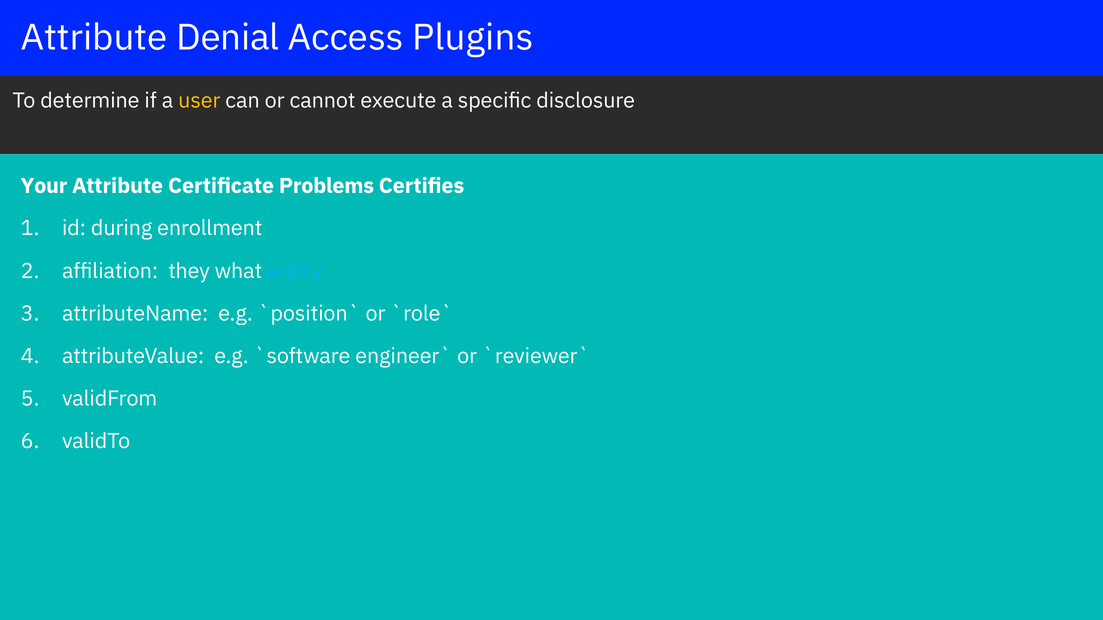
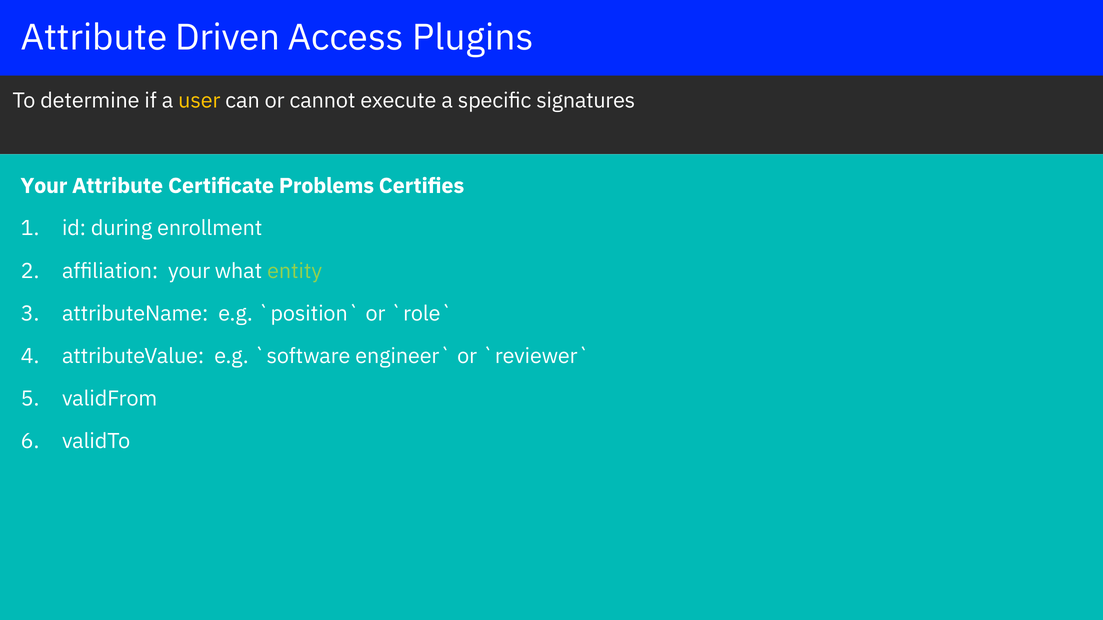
Denial: Denial -> Driven (228, 38)
disclosure: disclosure -> signatures (586, 101)
affiliation they: they -> your (189, 271)
entity colour: light blue -> light green (295, 271)
